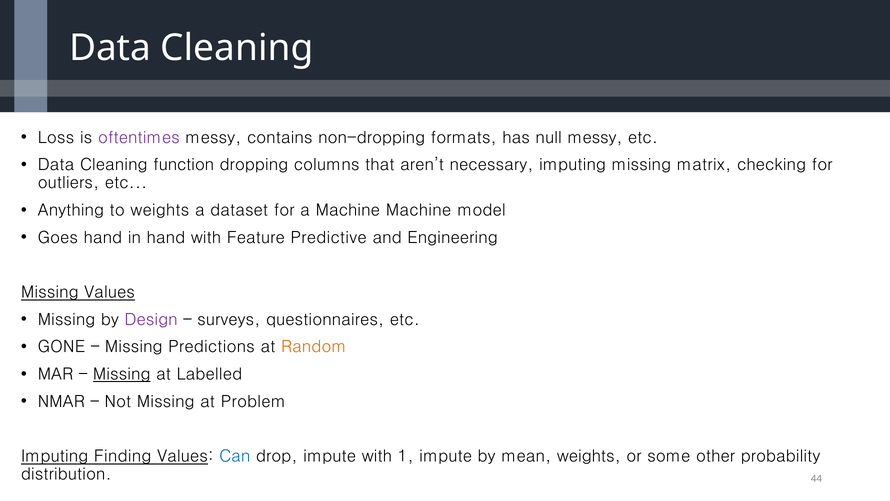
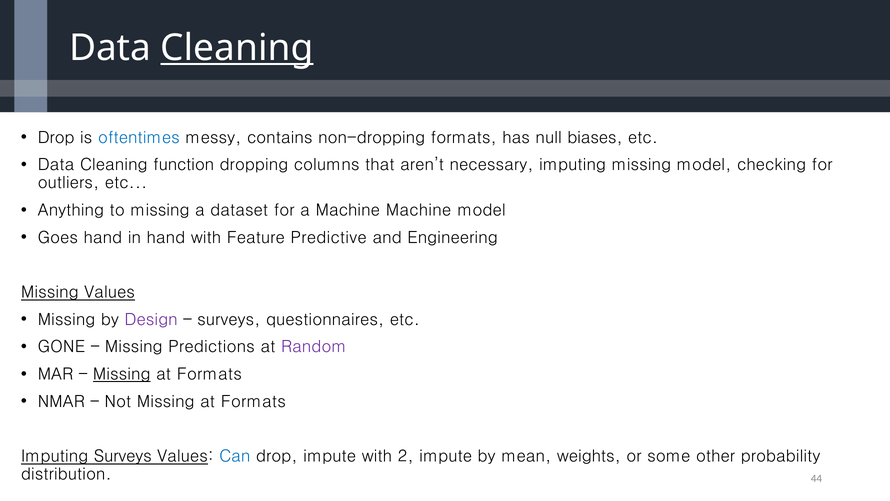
Cleaning underline: none -> present (237, 48)
Loss: Loss -> Drop (56, 137)
oftentimes colour: purple -> blue (139, 137)
null messy: messy -> biases (595, 137)
missing matrix: matrix -> model (704, 165)
to weights: weights -> missing (160, 210)
Random colour: orange -> purple (314, 347)
Labelled: Labelled -> Formats (209, 374)
Not Missing at Problem: Problem -> Formats (253, 401)
Imputing Finding: Finding -> Surveys (123, 456)
1: 1 -> 2 (406, 456)
